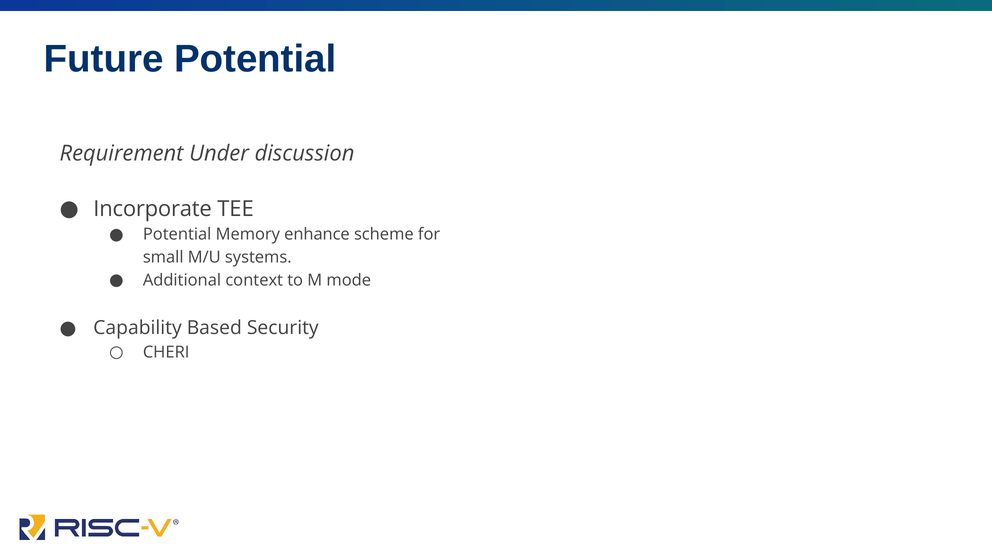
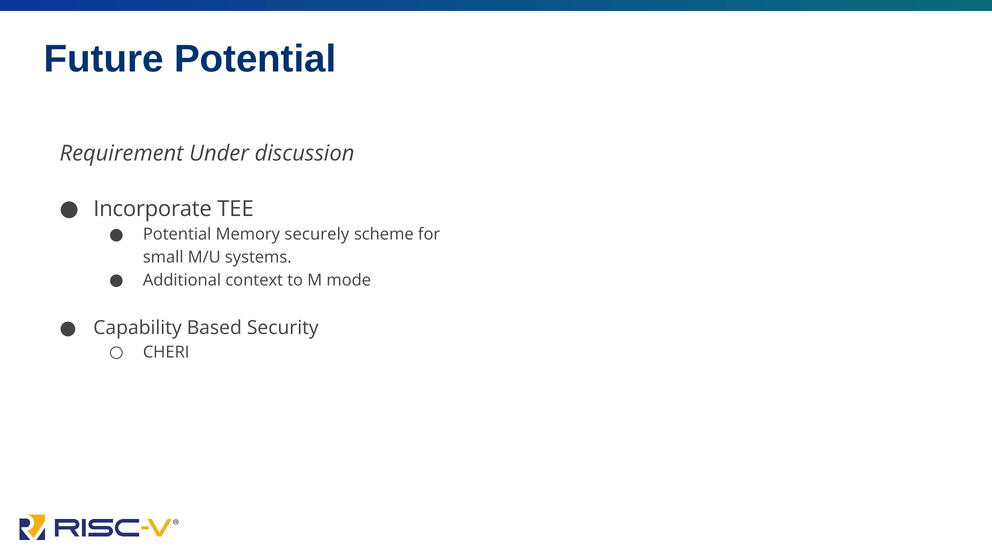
enhance: enhance -> securely (317, 234)
